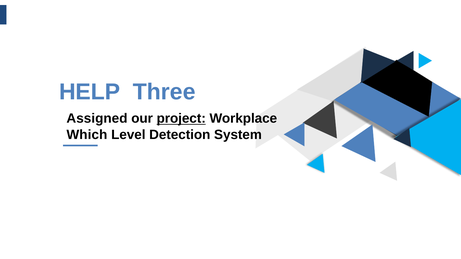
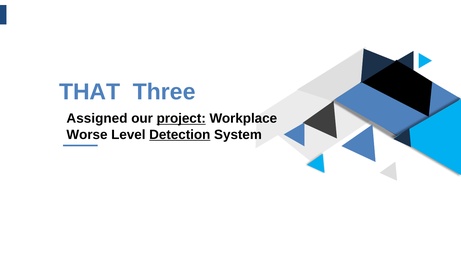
HELP: HELP -> THAT (90, 92)
Which: Which -> Worse (87, 135)
Detection underline: none -> present (180, 135)
